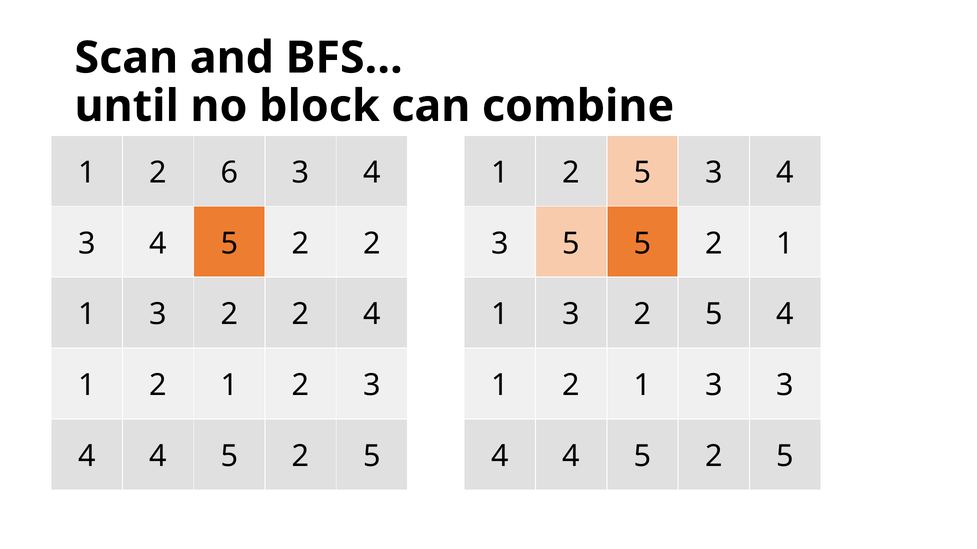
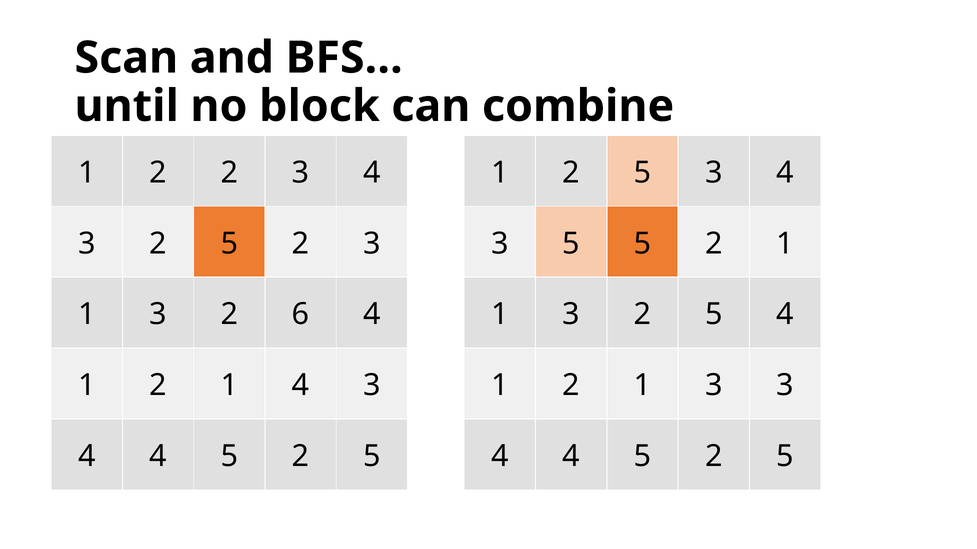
2 6: 6 -> 2 (229, 173)
4: 4 -> 2 (158, 244)
5 2 2: 2 -> 3 (372, 244)
3 2 2: 2 -> 6 (301, 315)
2 1 2: 2 -> 4 (301, 386)
